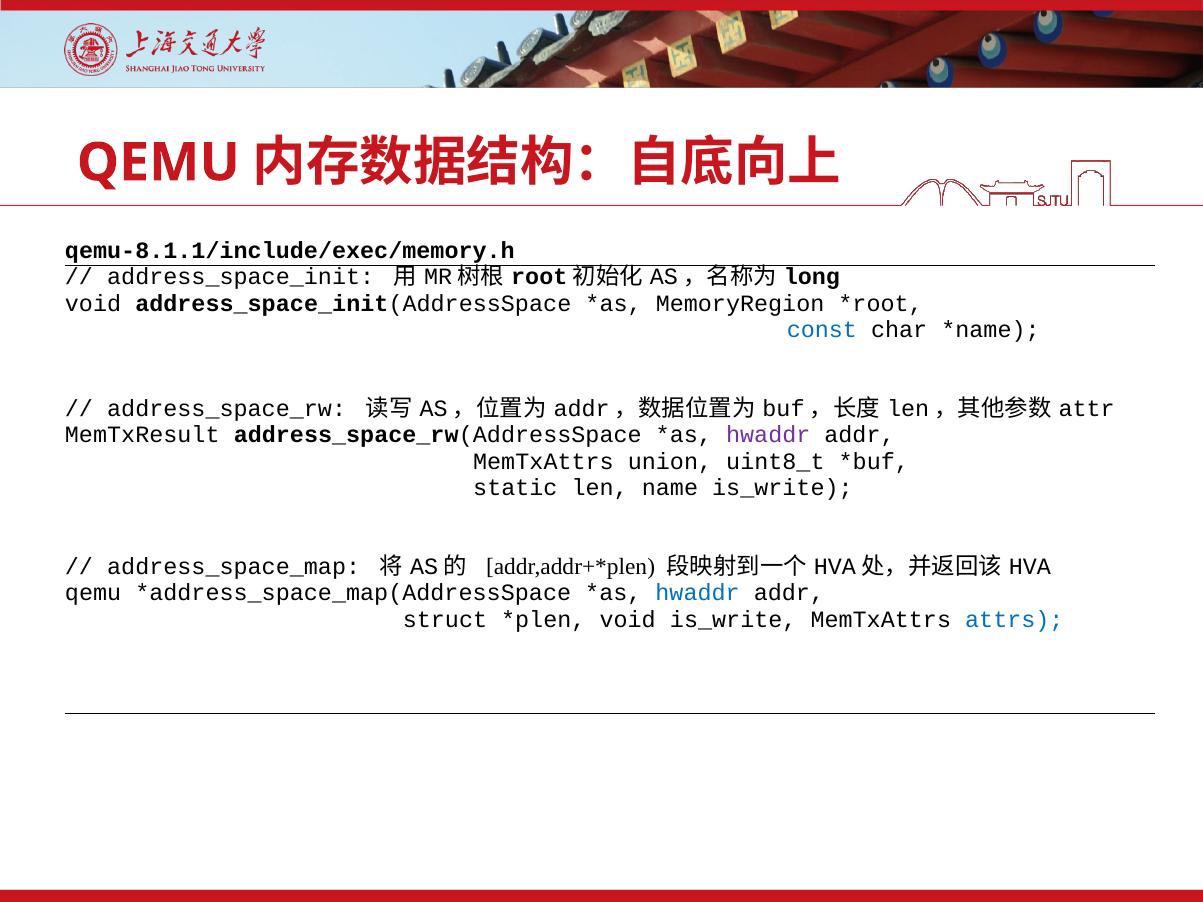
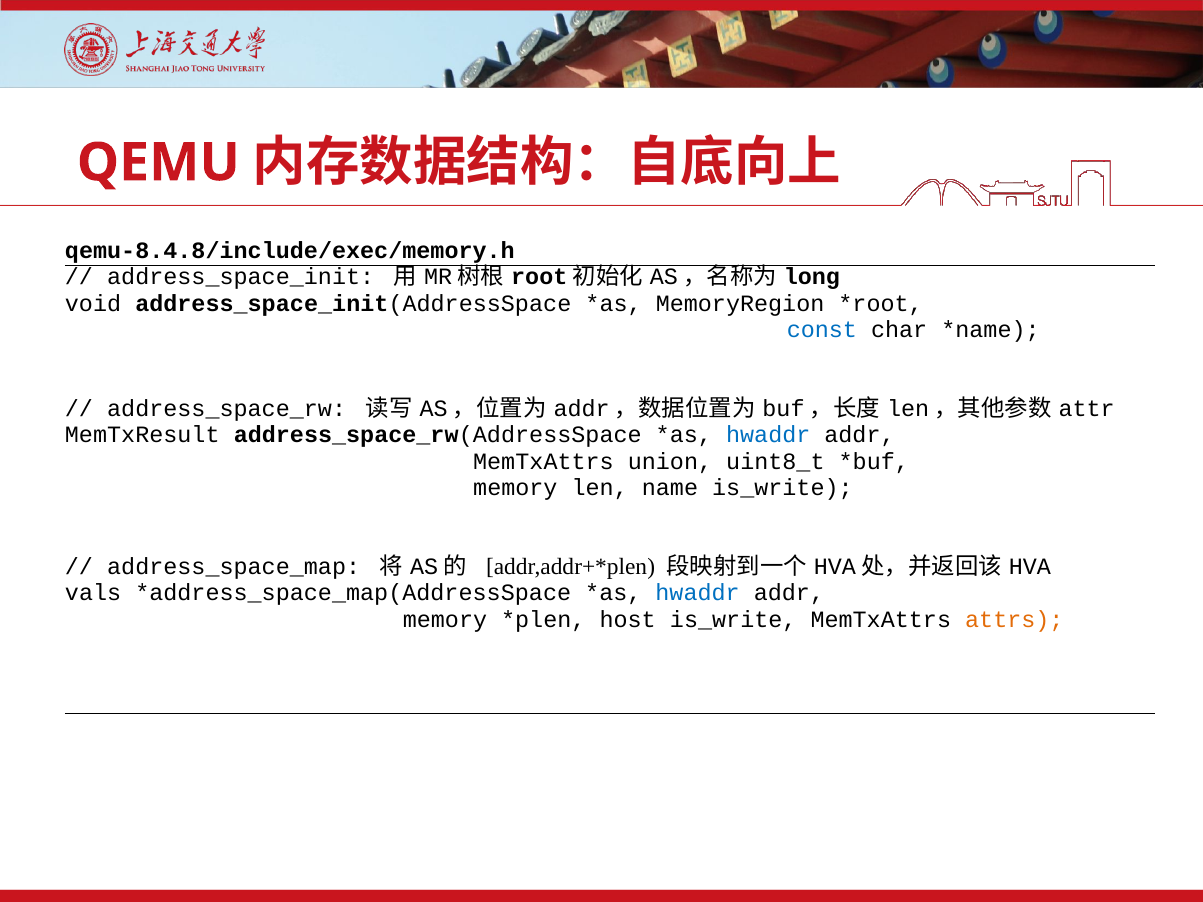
qemu-8.1.1/include/exec/memory.h: qemu-8.1.1/include/exec/memory.h -> qemu-8.4.8/include/exec/memory.h (290, 251)
hwaddr colour: purple -> blue (768, 435)
static: static -> memory (515, 488)
qemu: qemu -> vals (93, 593)
struct: struct -> memory (445, 620)
void: void -> host (628, 620)
attrs colour: blue -> orange (1014, 620)
